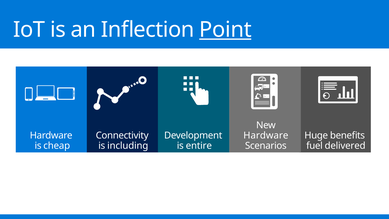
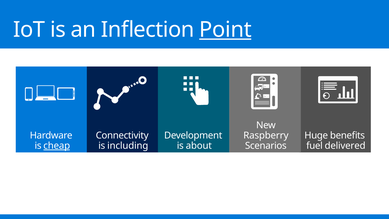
Hardware: Hardware -> Raspberry (266, 135)
cheap underline: none -> present (57, 146)
entire: entire -> about (199, 146)
